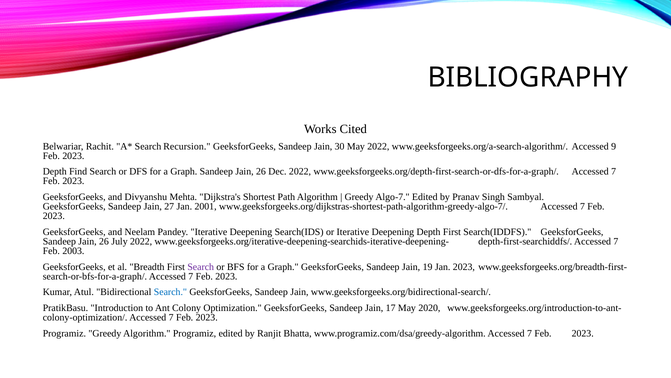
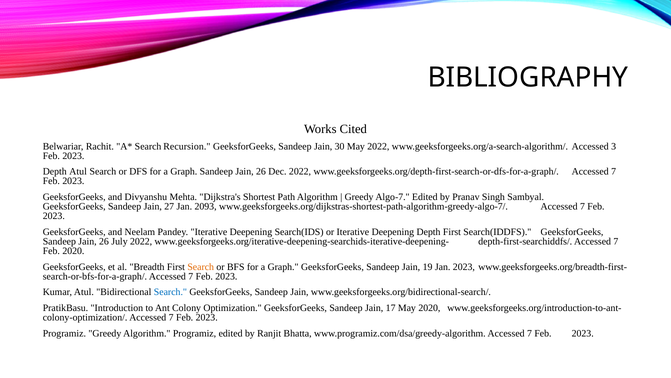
9: 9 -> 3 (614, 146)
Depth Find: Find -> Atul (78, 171)
2001: 2001 -> 2093 (206, 206)
Feb 2003: 2003 -> 2020 (73, 251)
Search colour: purple -> orange (201, 266)
